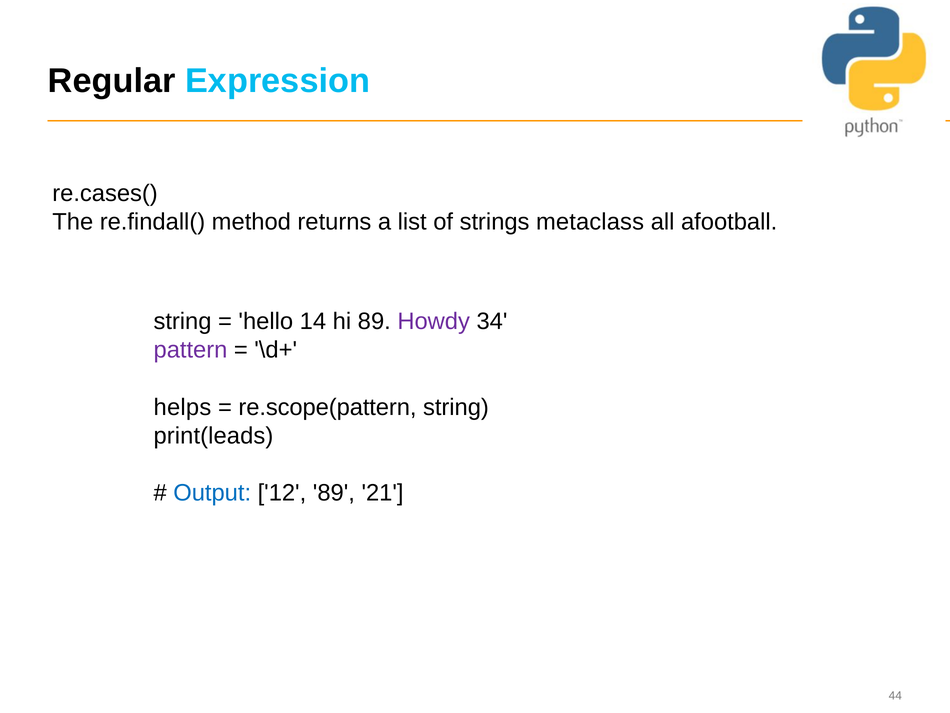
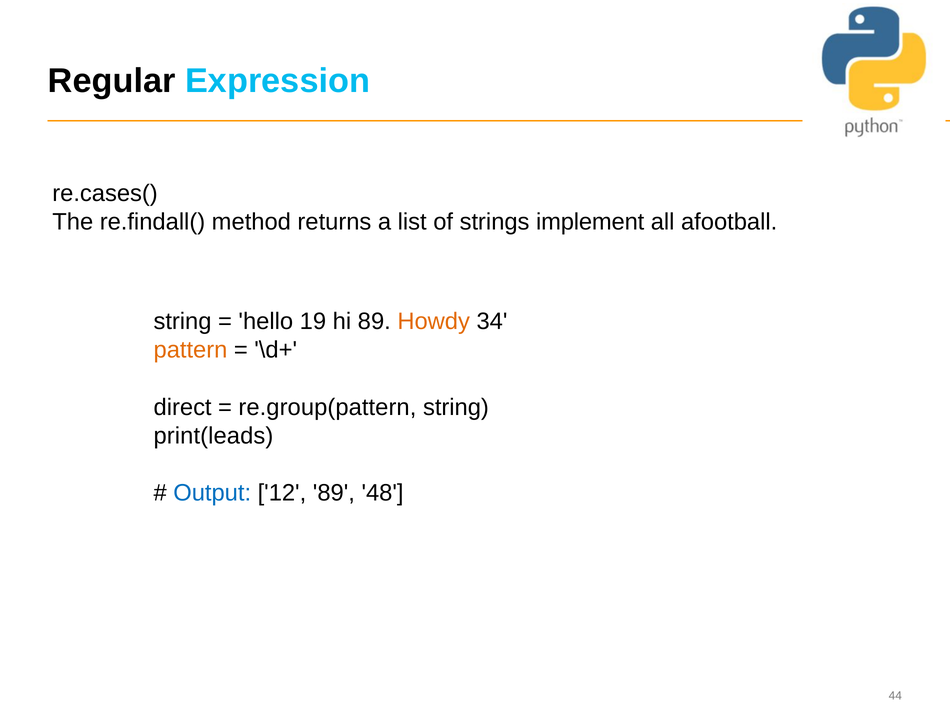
metaclass: metaclass -> implement (590, 222)
14: 14 -> 19 (313, 321)
Howdy colour: purple -> orange (434, 321)
pattern colour: purple -> orange (190, 350)
helps: helps -> direct (183, 407)
re.scope(pattern: re.scope(pattern -> re.group(pattern (327, 407)
21: 21 -> 48 (383, 492)
